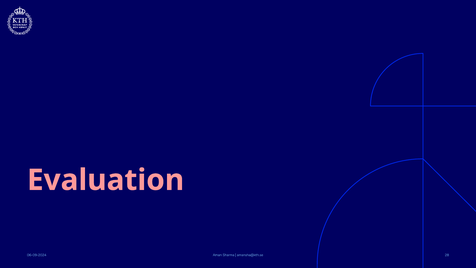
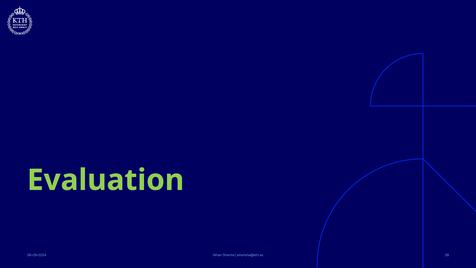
Evaluation colour: pink -> light green (106, 180)
